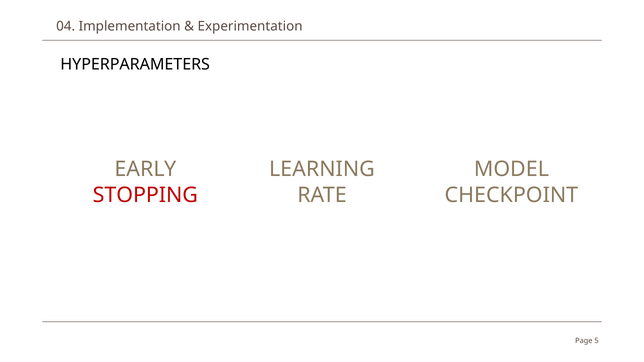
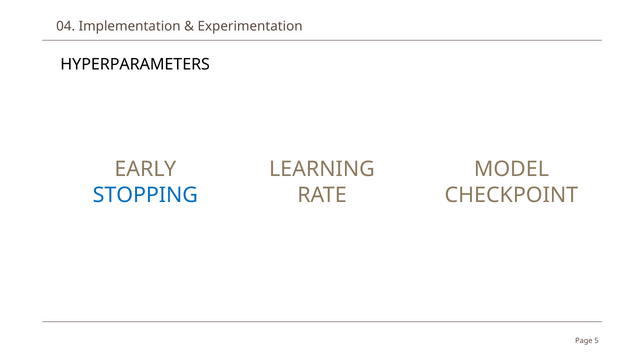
STOPPING colour: red -> blue (145, 195)
